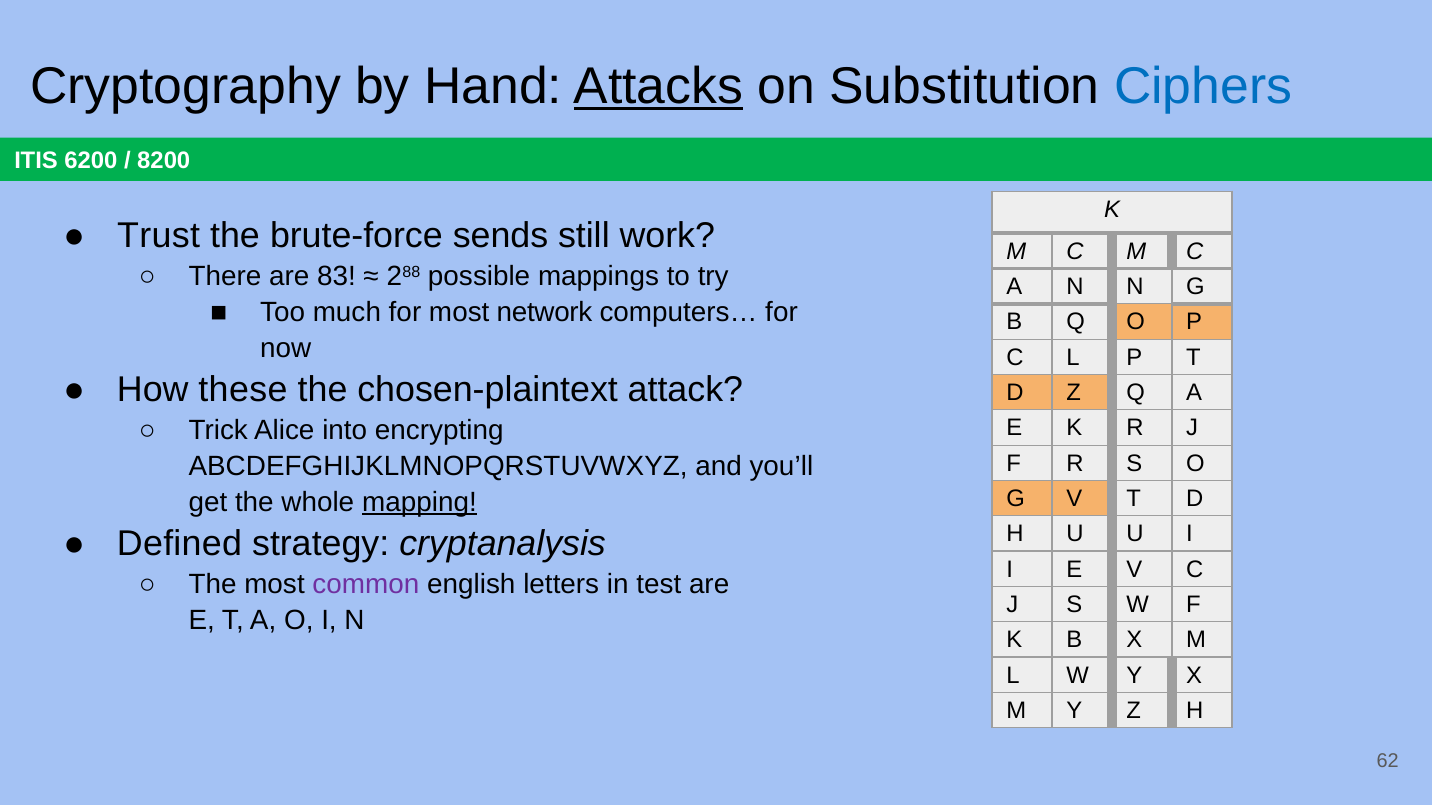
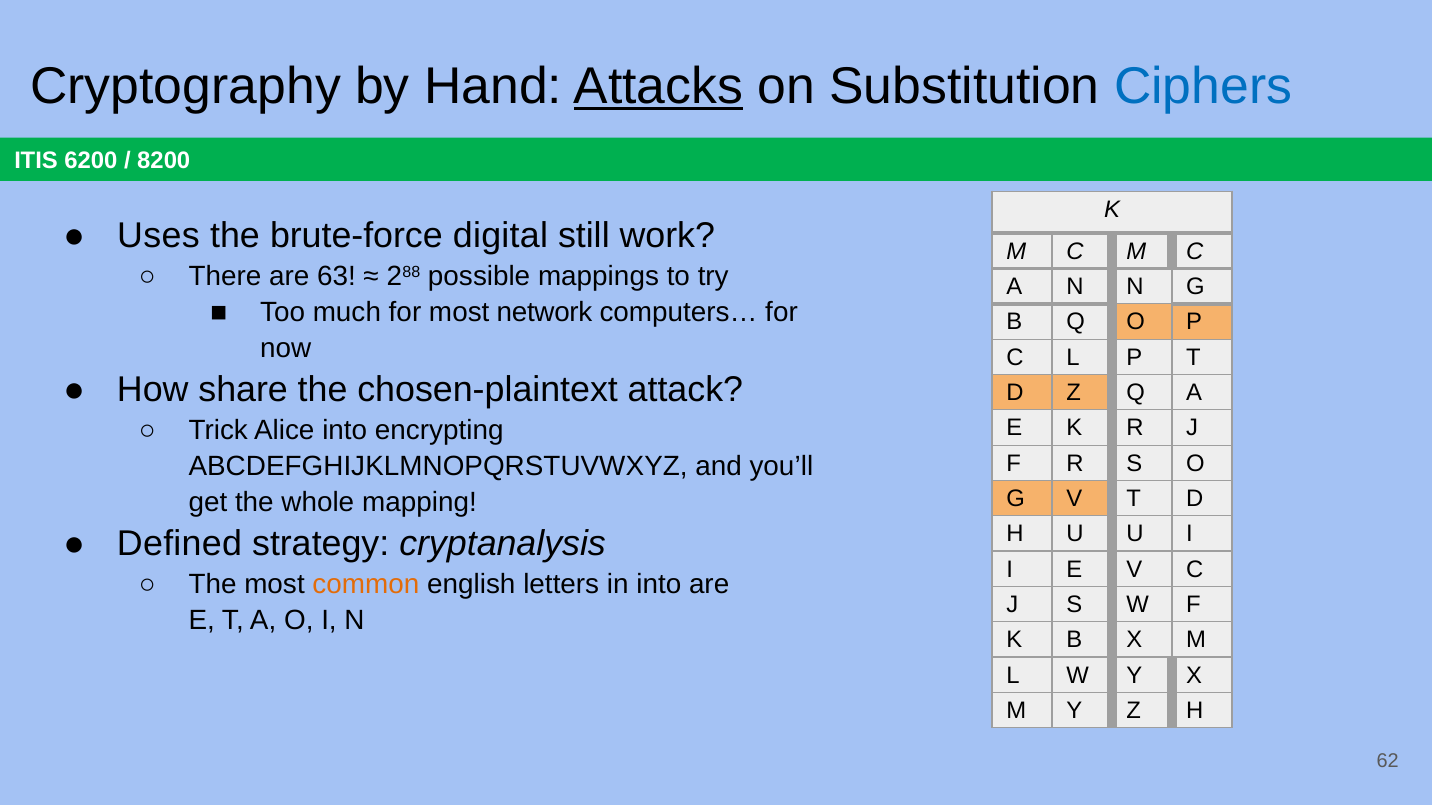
Trust: Trust -> Uses (159, 236)
sends: sends -> digital (500, 236)
83: 83 -> 63 (336, 276)
these: these -> share (243, 390)
mapping underline: present -> none (419, 502)
common colour: purple -> orange (366, 584)
in test: test -> into (659, 584)
